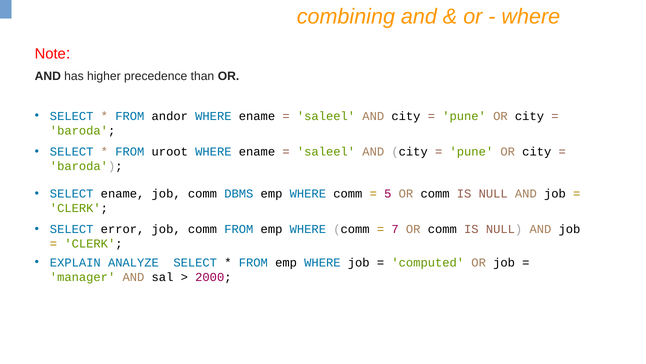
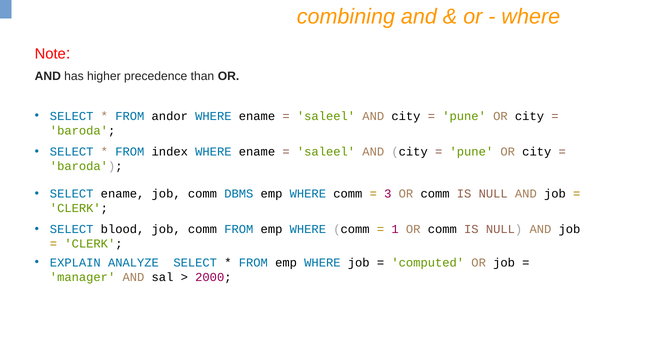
uroot: uroot -> index (170, 151)
5: 5 -> 3 (388, 193)
error: error -> blood (123, 229)
7: 7 -> 1 (395, 229)
